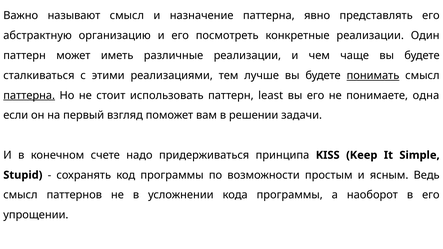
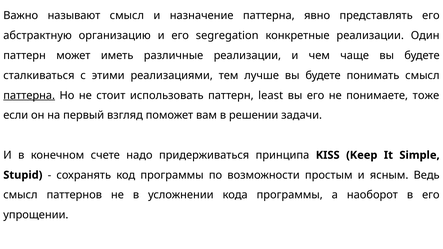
посмотреть: посмотреть -> segregation (227, 36)
понимать underline: present -> none (373, 75)
одна: одна -> тоже (426, 95)
